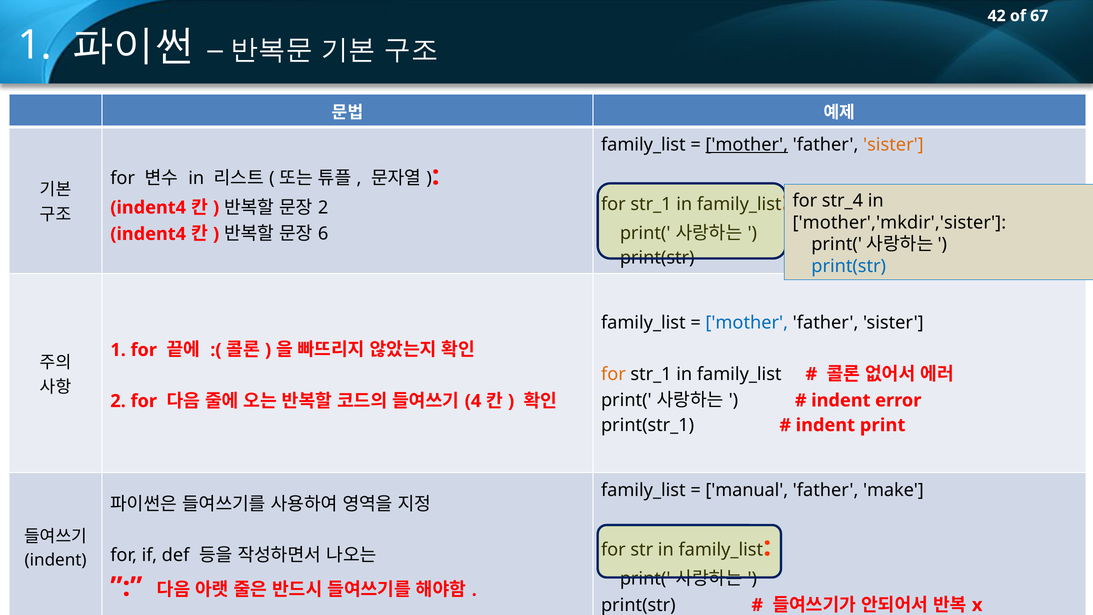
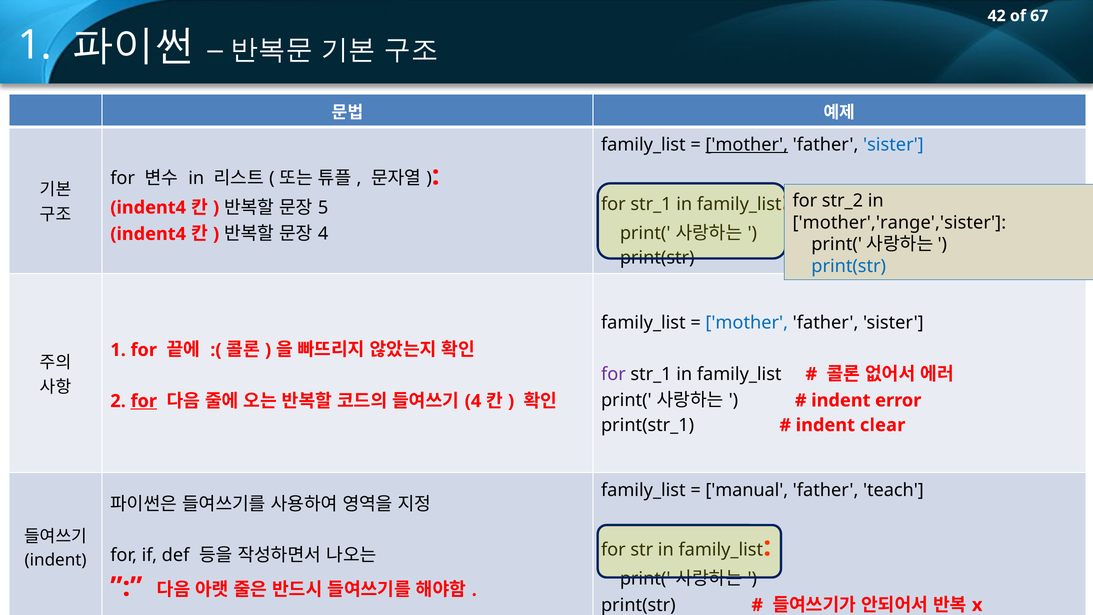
sister colour: orange -> blue (893, 145)
str_4: str_4 -> str_2 (842, 201)
2: 2 -> 5 (323, 208)
mother','mkdir','sister: mother','mkdir','sister -> mother','range','sister (899, 222)
6: 6 -> 4 (323, 234)
for colour: orange -> purple (613, 374)
for underline: none -> present (144, 401)
print: print -> clear (883, 425)
make: make -> teach (893, 490)
